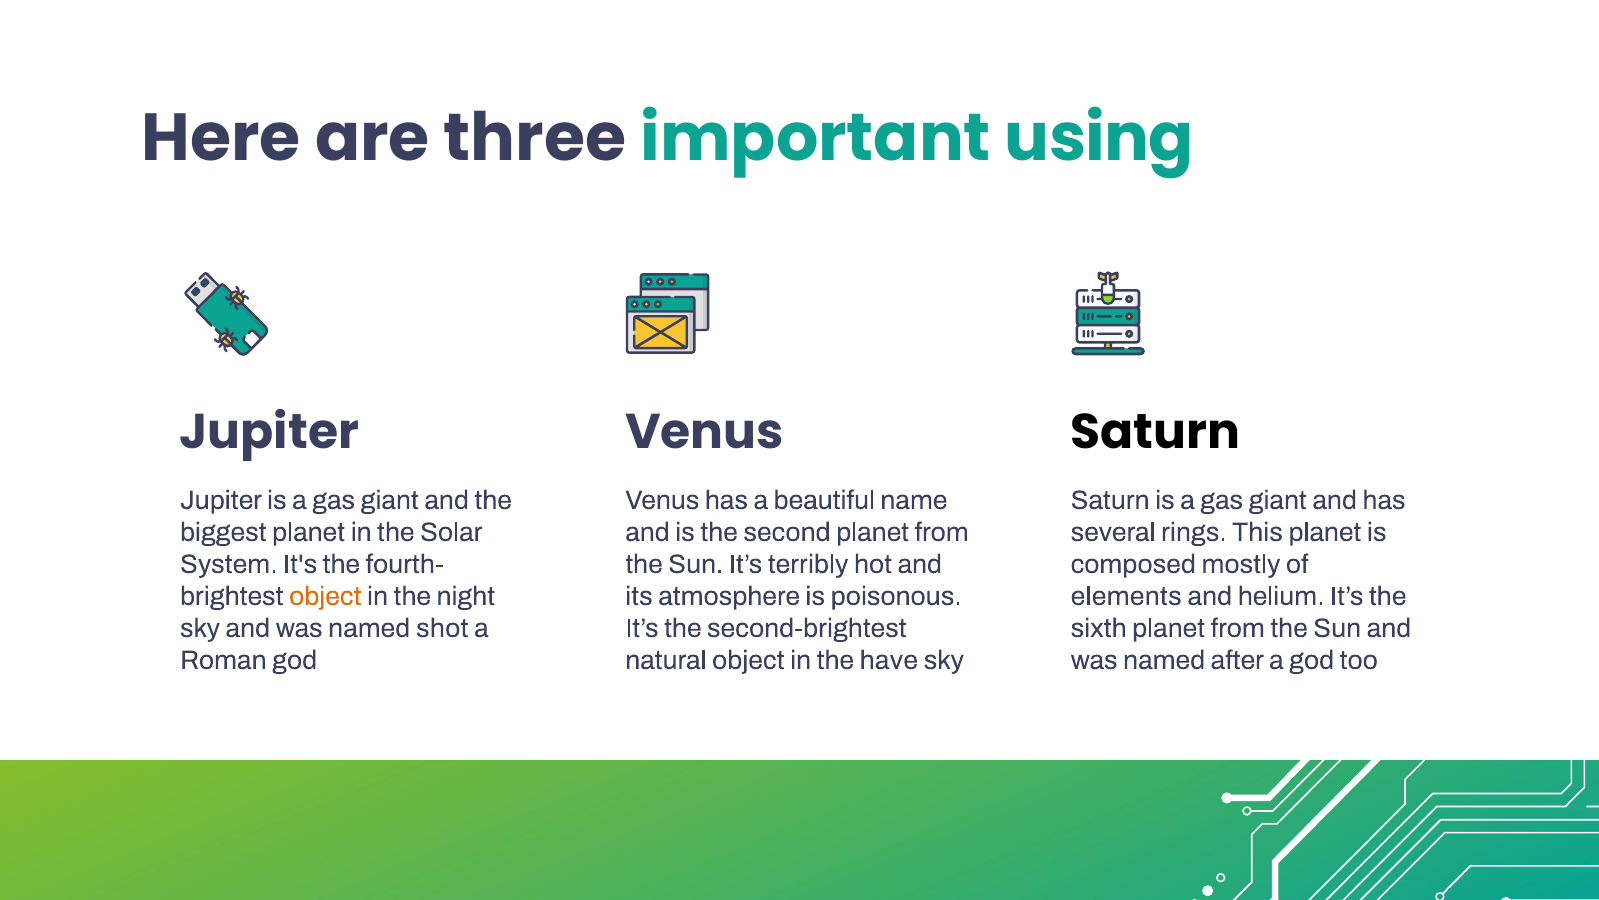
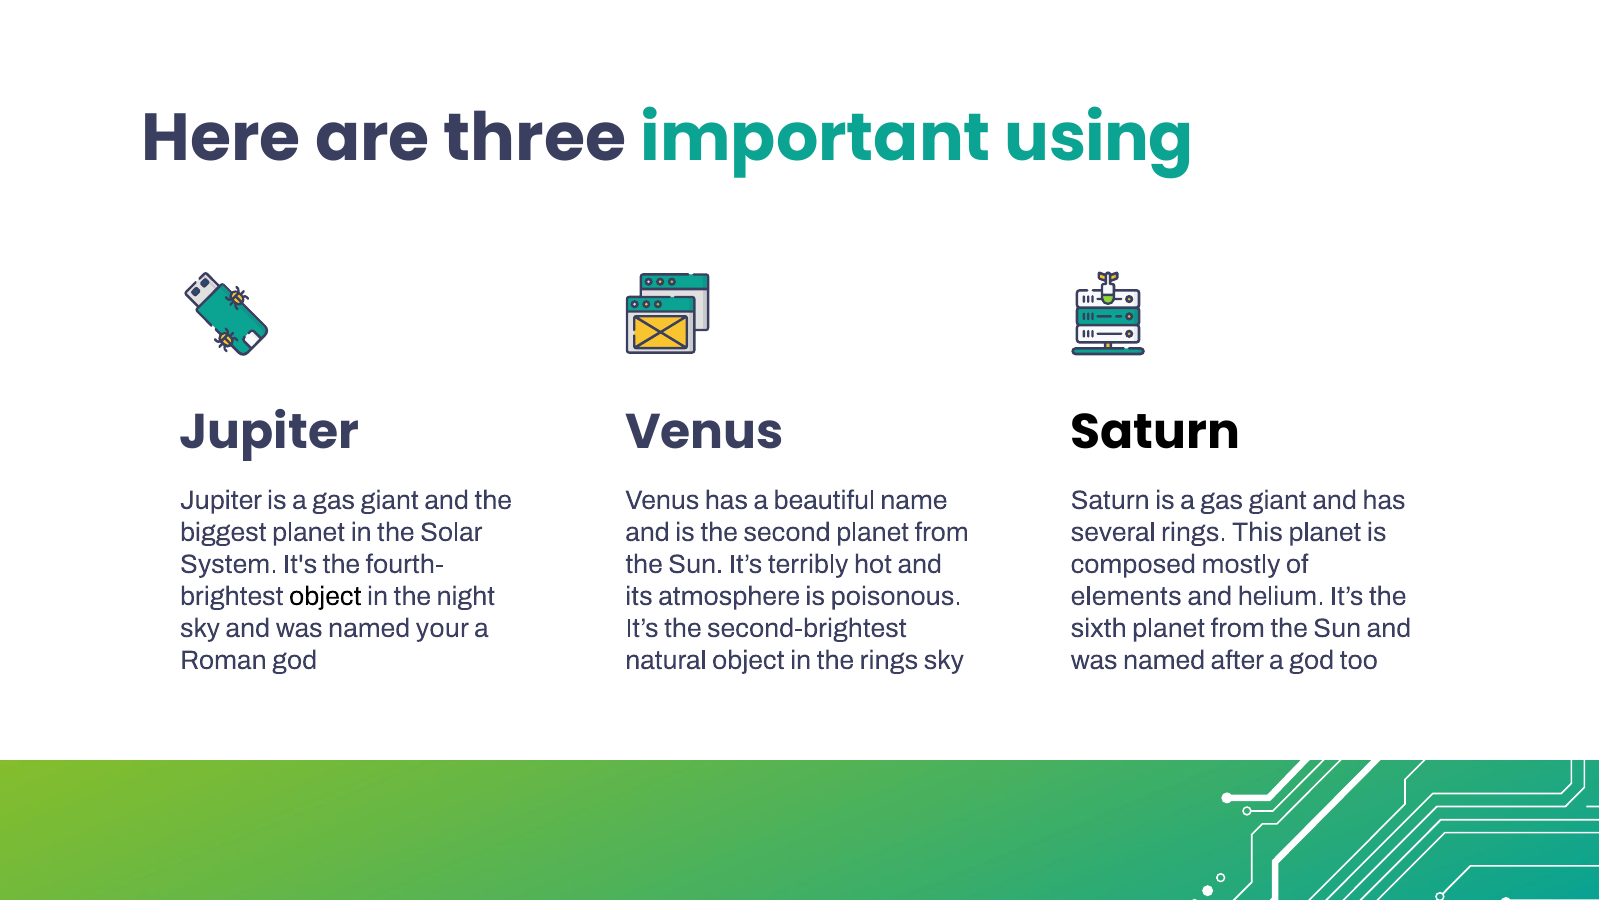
object colour: orange -> black (325, 596)
shot: shot -> your (442, 628)
the have: have -> rings (889, 660)
